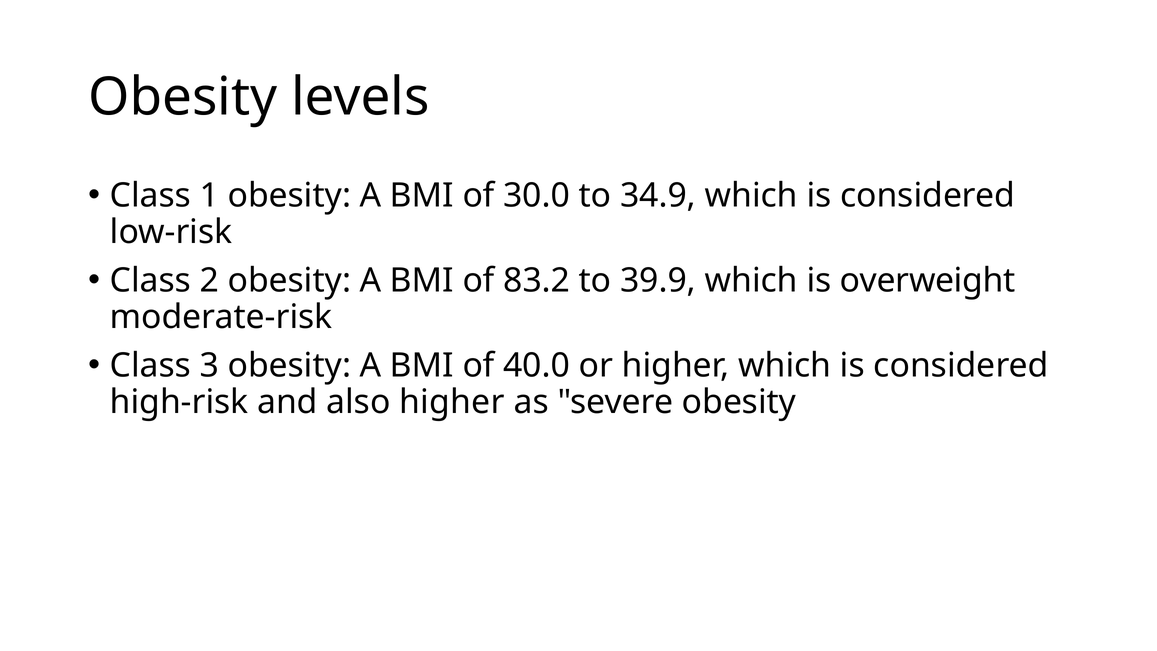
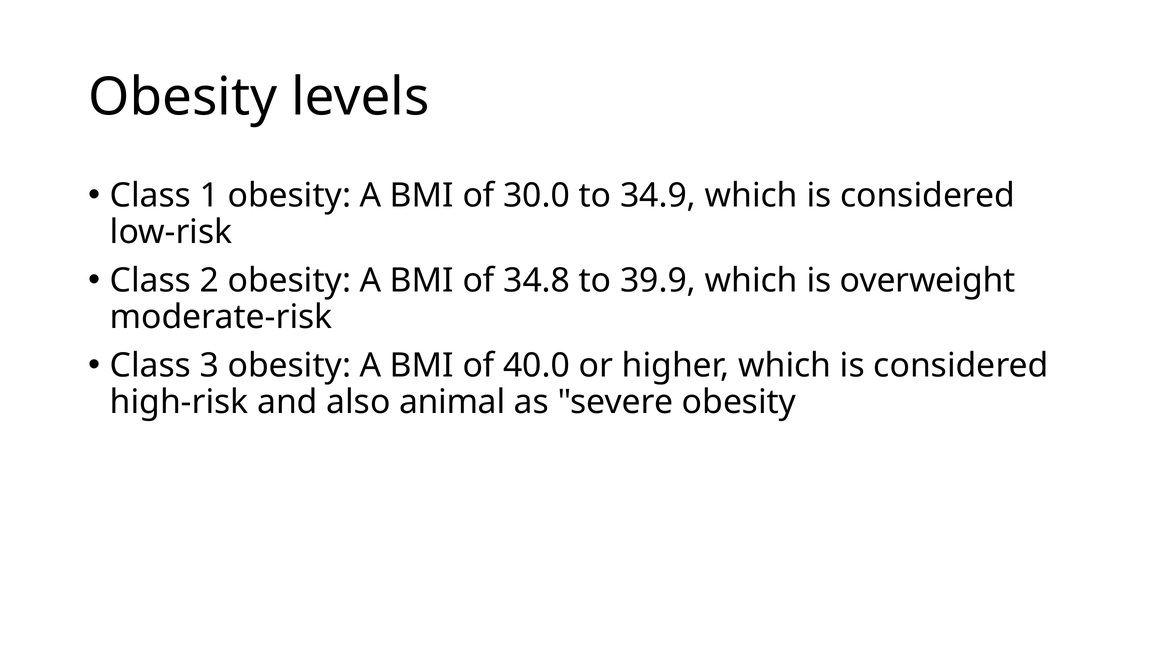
83.2: 83.2 -> 34.8 (537, 281)
also higher: higher -> animal (452, 402)
